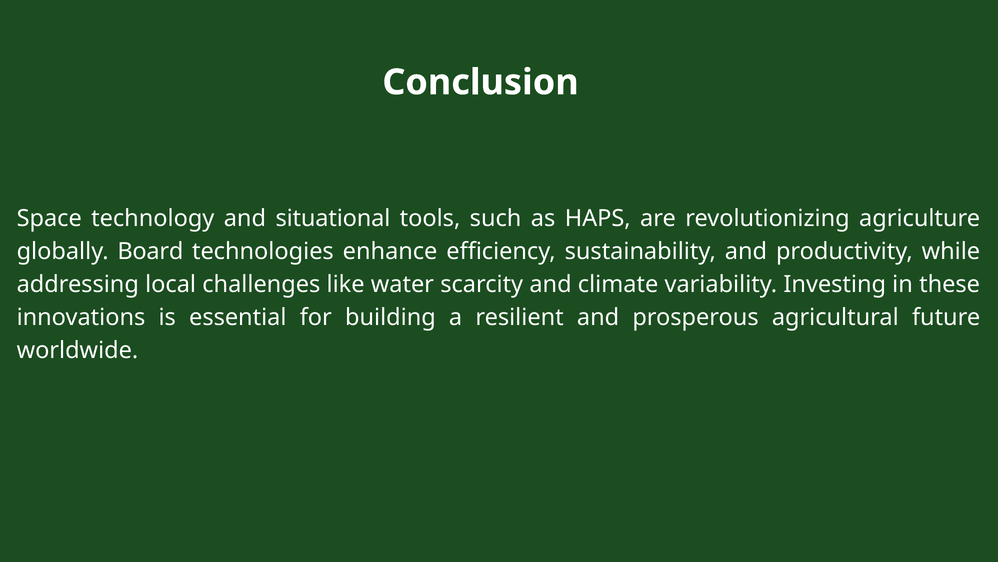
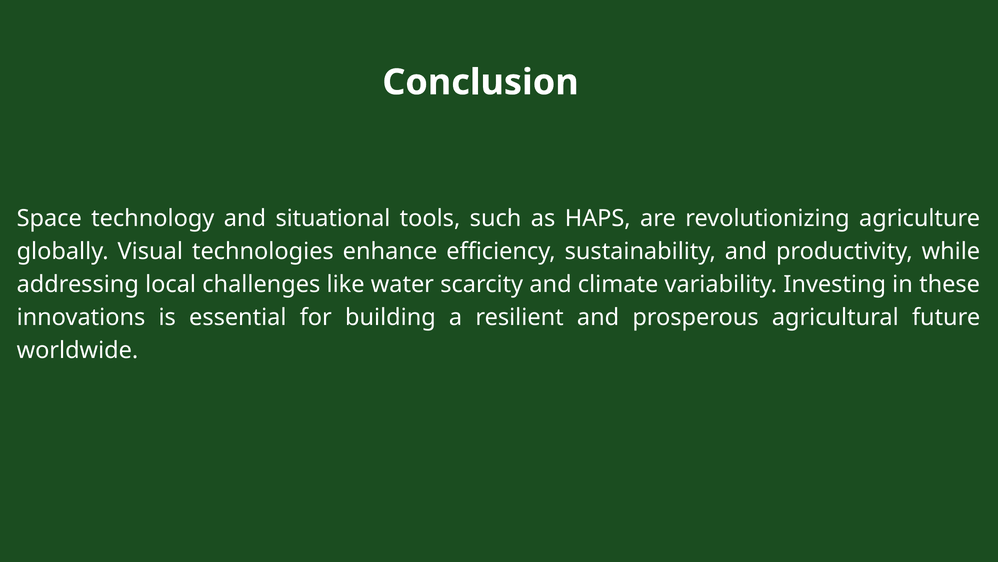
Board: Board -> Visual (150, 251)
